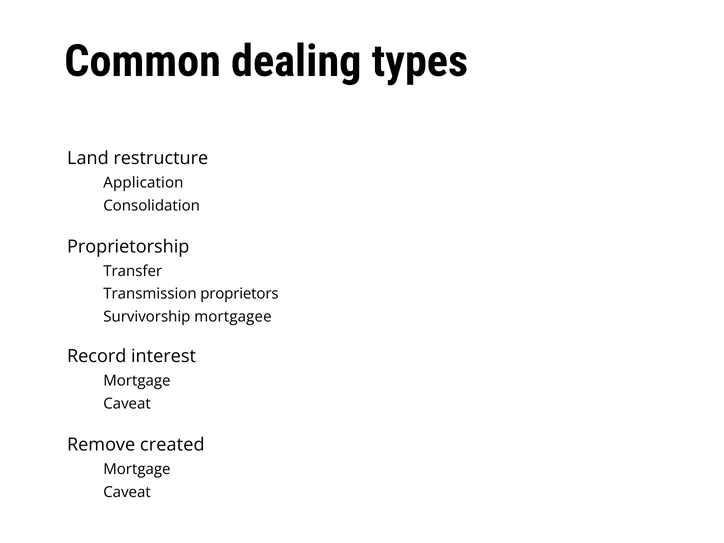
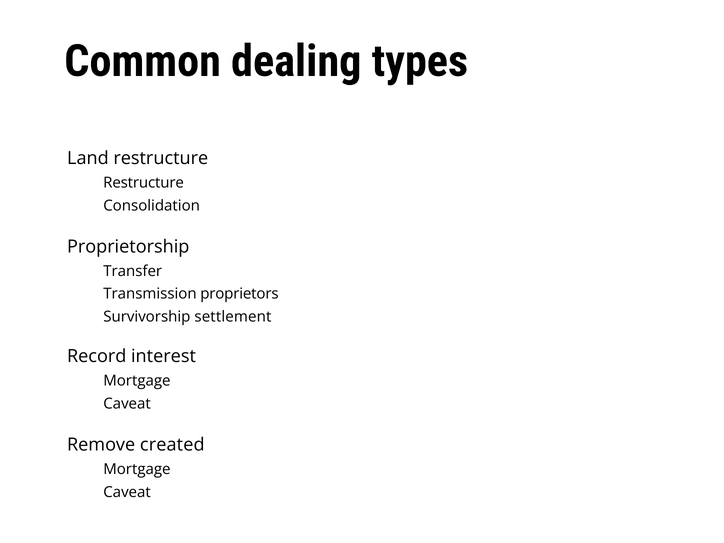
Application: Application -> Restructure (144, 183)
mortgagee: mortgagee -> settlement (233, 317)
